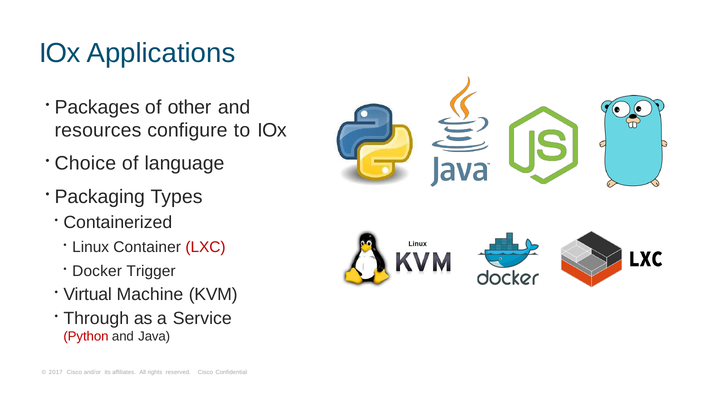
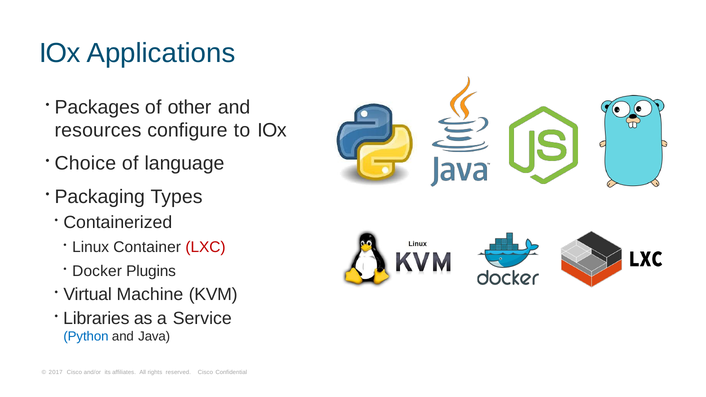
Trigger: Trigger -> Plugins (151, 271)
Through: Through -> Libraries (96, 319)
Python colour: red -> blue (86, 336)
